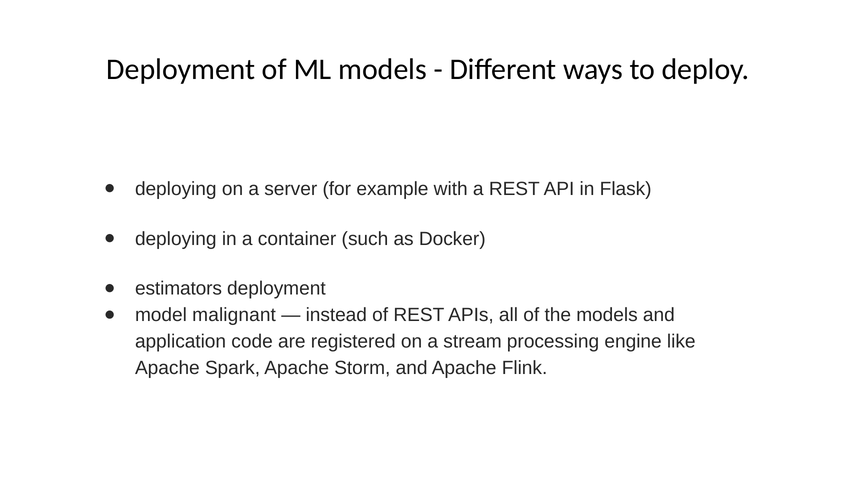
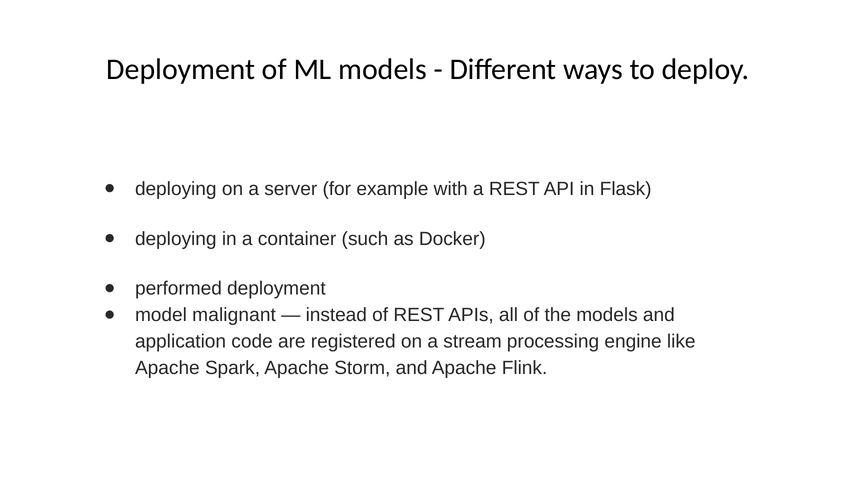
estimators: estimators -> performed (178, 289)
